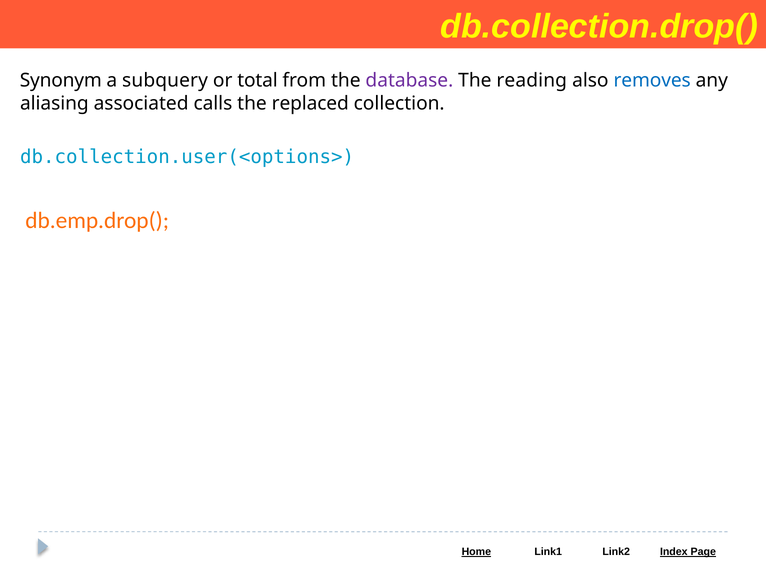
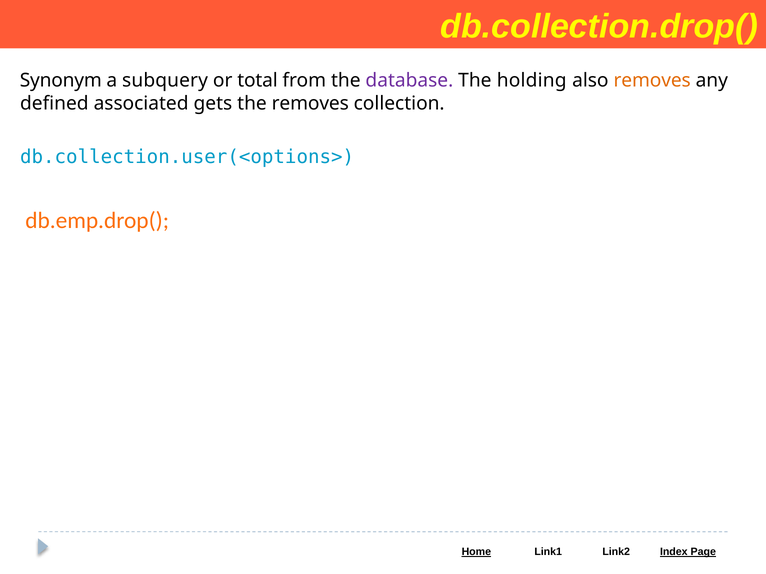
reading: reading -> holding (532, 80)
removes colour: blue -> orange (652, 80)
aliasing: aliasing -> defined (54, 103)
calls: calls -> gets (213, 103)
the replaced: replaced -> removes (310, 103)
